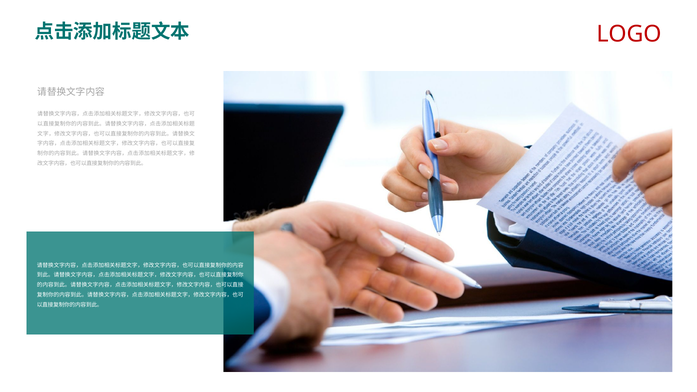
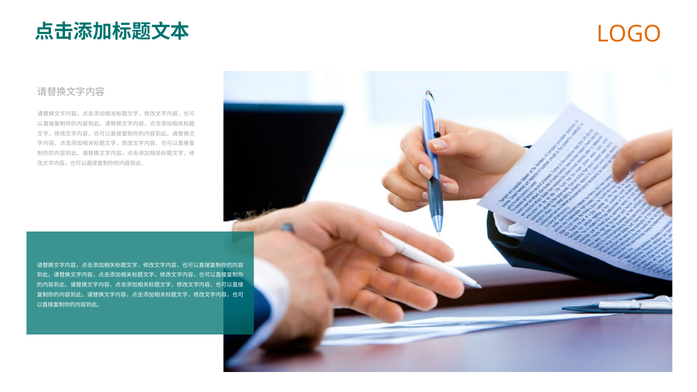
LOGO colour: red -> orange (629, 34)
